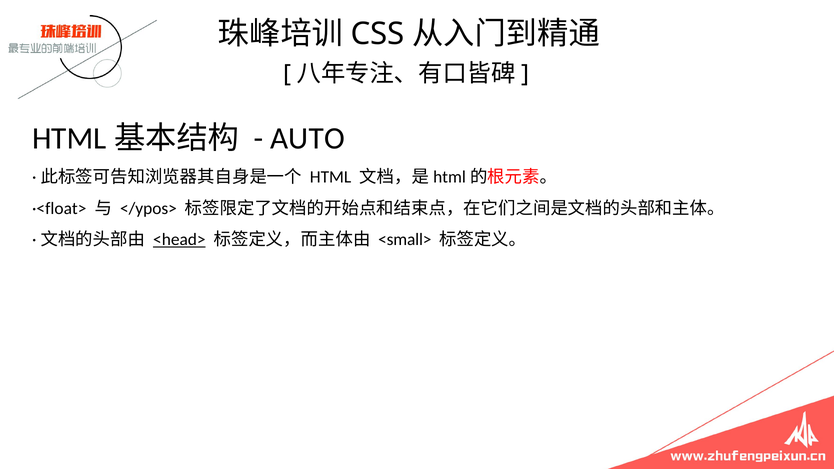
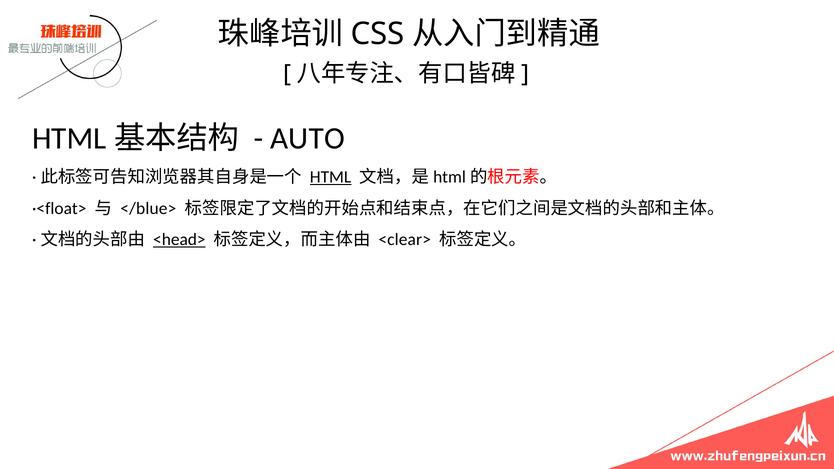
HTML underline: none -> present (331, 177)
</ypos>: </ypos> -> </blue> (148, 208)
<small>: <small> -> <clear> (405, 240)
